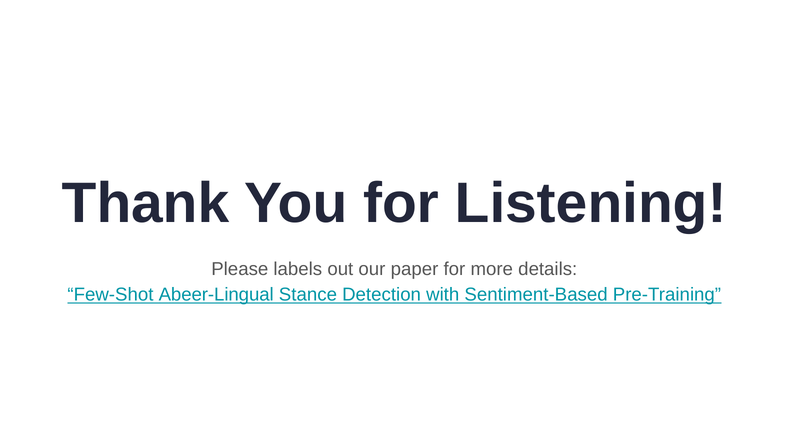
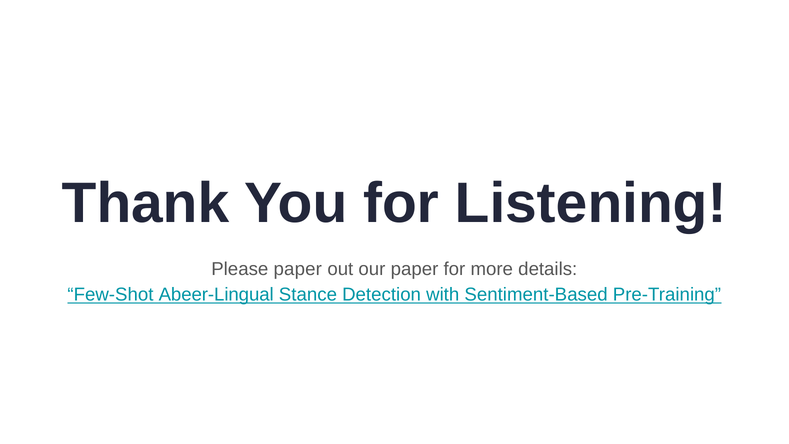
Please labels: labels -> paper (298, 269)
